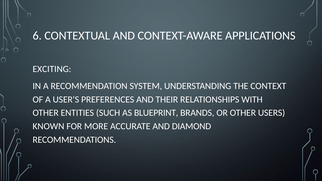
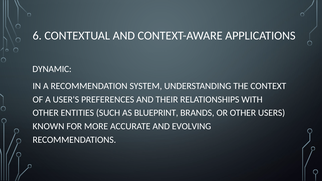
EXCITING: EXCITING -> DYNAMIC (52, 69)
DIAMOND: DIAMOND -> EVOLVING (192, 126)
